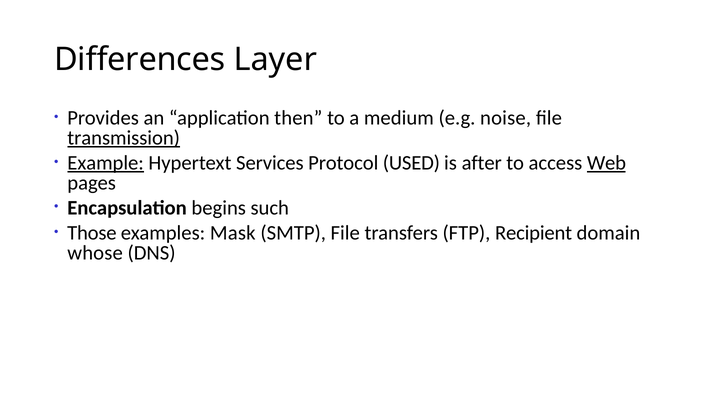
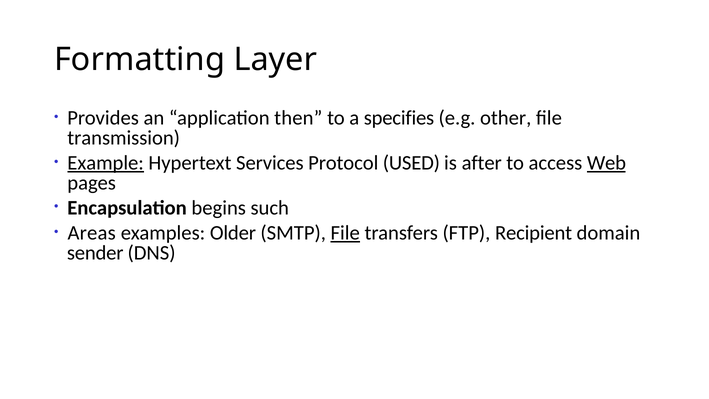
Differences: Differences -> Formatting (140, 60)
medium: medium -> specifies (399, 118)
noise: noise -> other (506, 118)
transmission underline: present -> none (124, 138)
Those: Those -> Areas (92, 233)
Mask: Mask -> Older (233, 233)
File underline: none -> present (345, 233)
whose: whose -> sender (95, 253)
